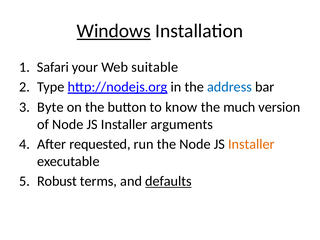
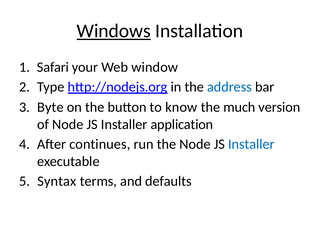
suitable: suitable -> window (155, 67)
arguments: arguments -> application (182, 124)
requested: requested -> continues (100, 144)
Installer colour: orange -> blue (251, 144)
Robust: Robust -> Syntax (57, 181)
defaults underline: present -> none (168, 181)
